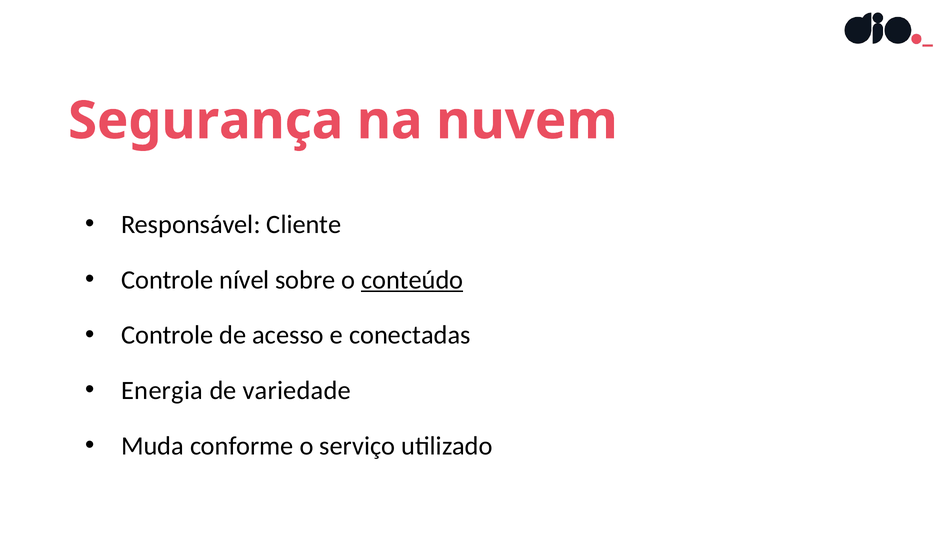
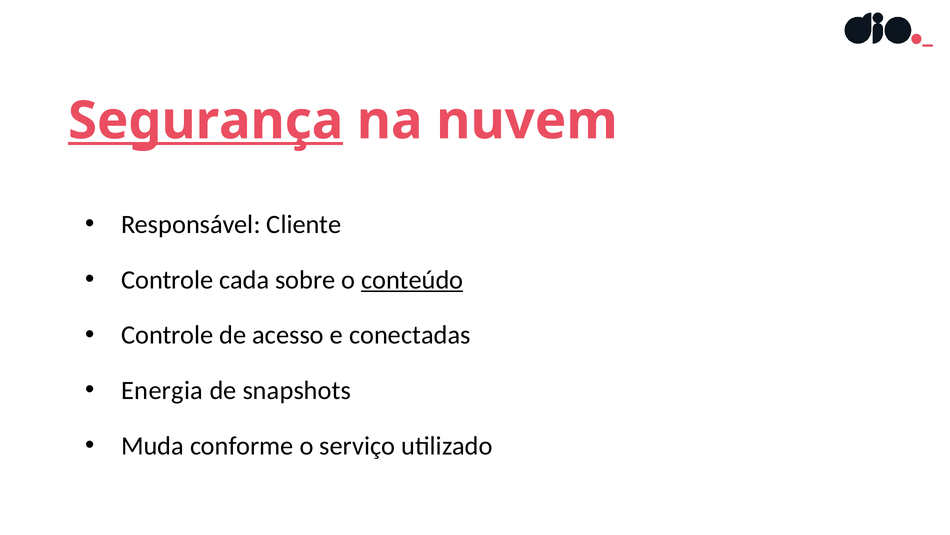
Segurança underline: none -> present (206, 121)
nível: nível -> cada (244, 279)
variedade: variedade -> snapshots (297, 390)
